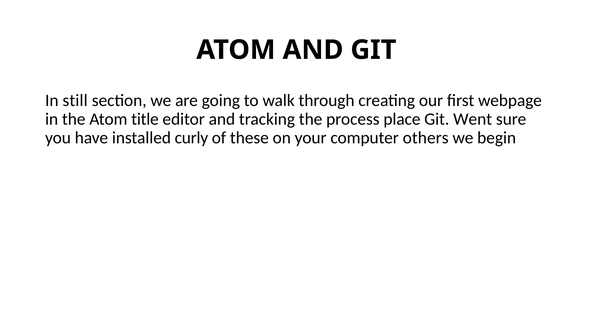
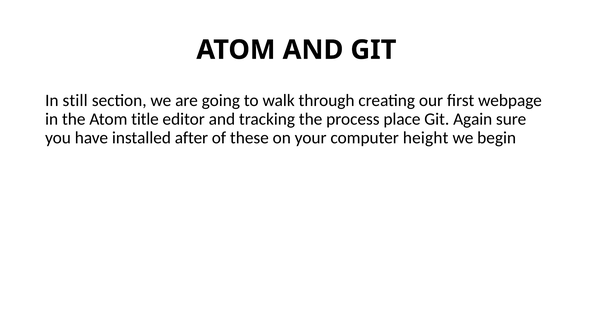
Went: Went -> Again (473, 119)
curly: curly -> after (191, 138)
others: others -> height (426, 138)
